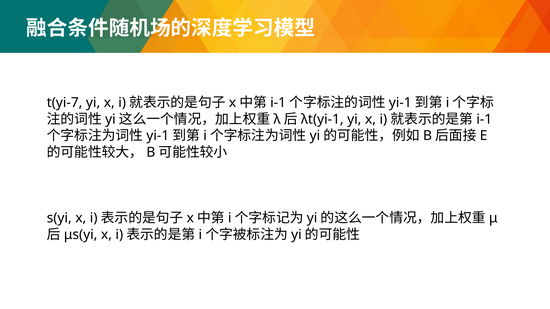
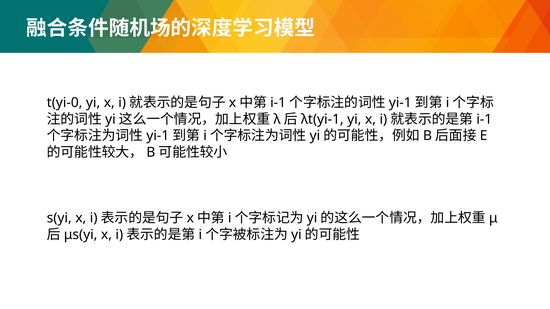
t(yi-7: t(yi-7 -> t(yi-0 (65, 103)
